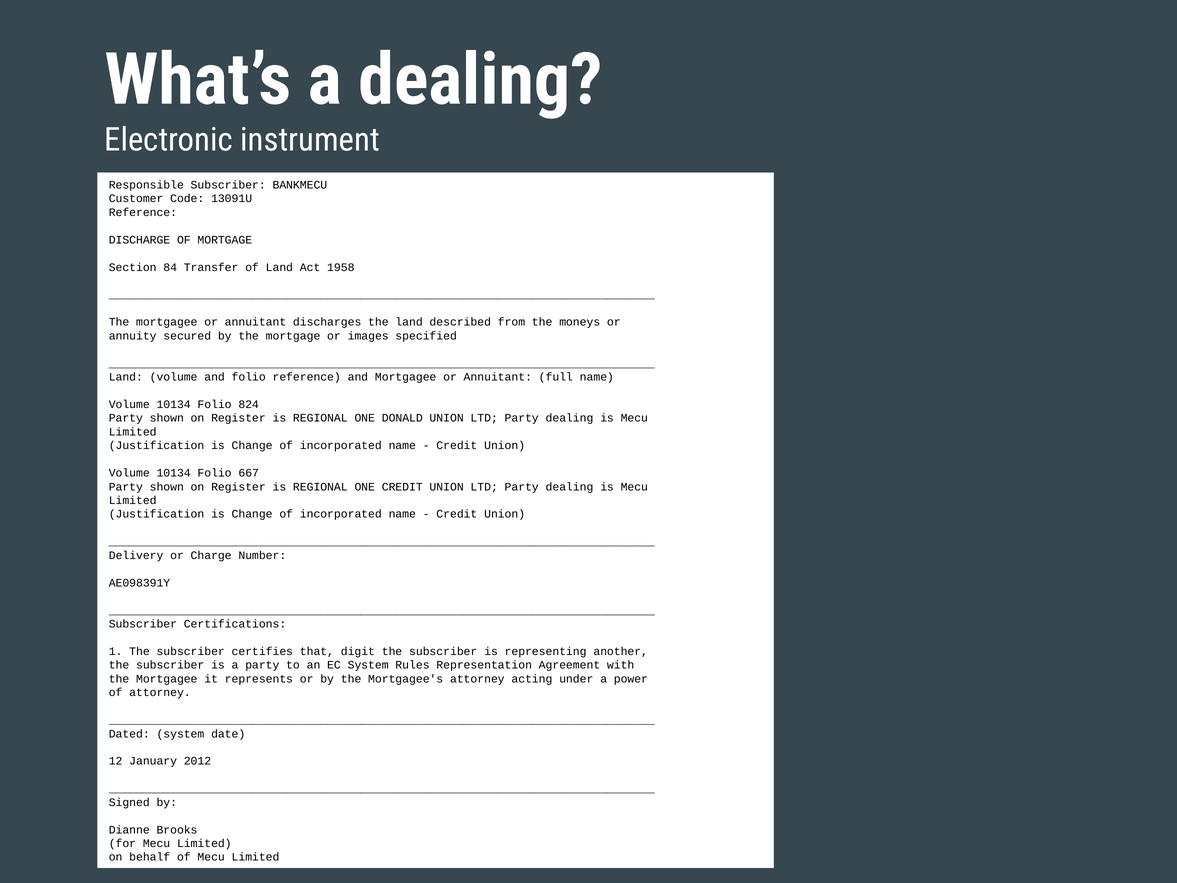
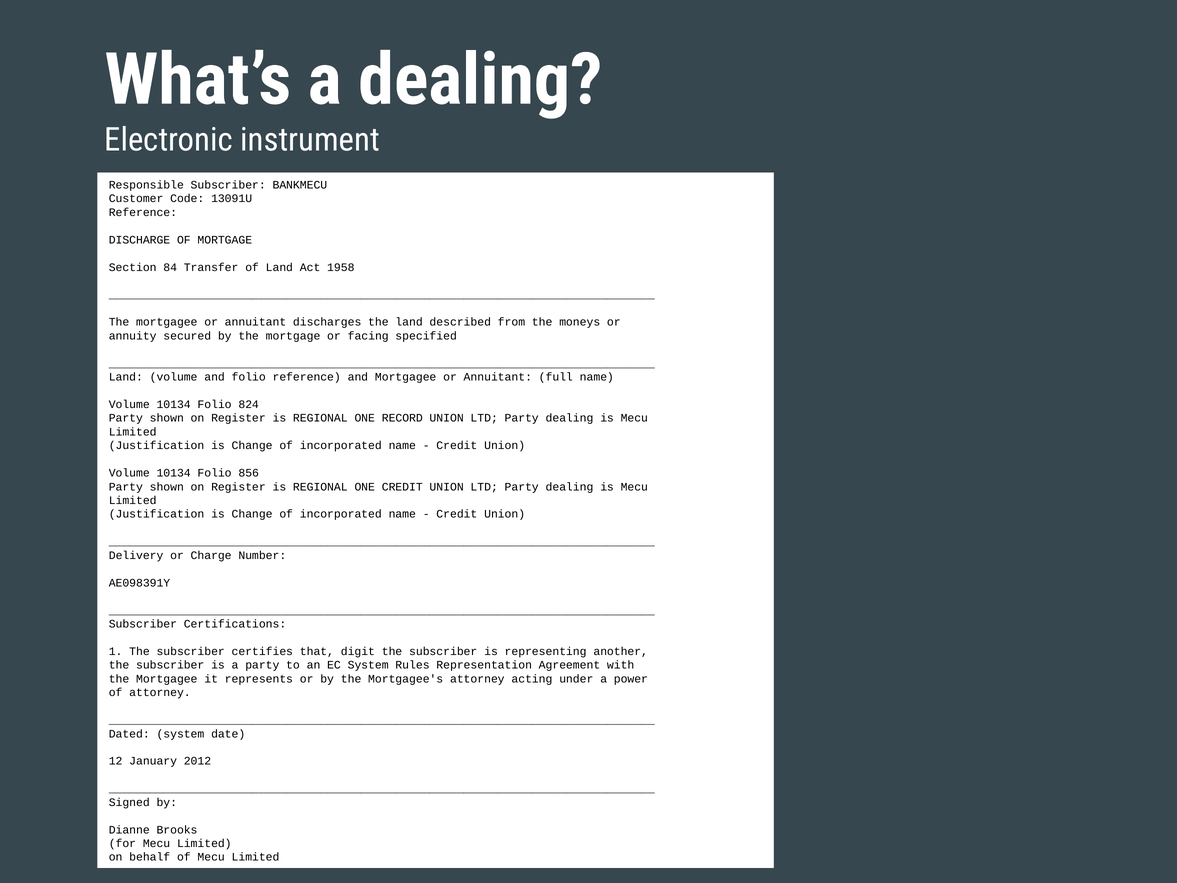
images: images -> facing (368, 336)
DONALD: DONALD -> RECORD (402, 418)
667: 667 -> 856 (249, 473)
